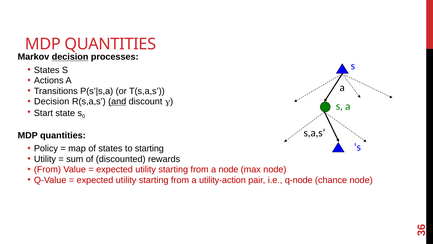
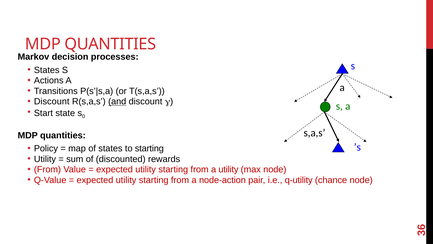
decision underline: present -> none (70, 57)
Decision: Decision -> Discount (52, 101)
a node: node -> utility (228, 169)
utility-action: utility-action -> node-action (222, 180)
q-node: q-node -> q-utility (299, 180)
